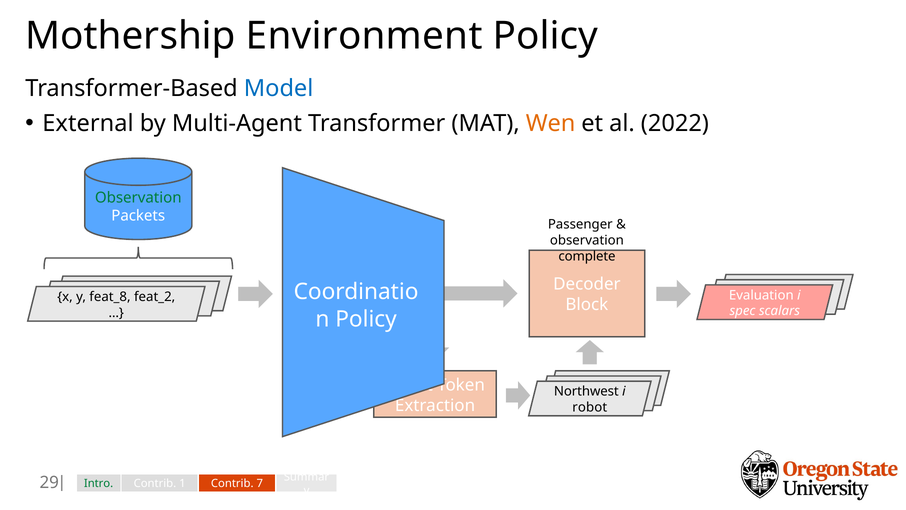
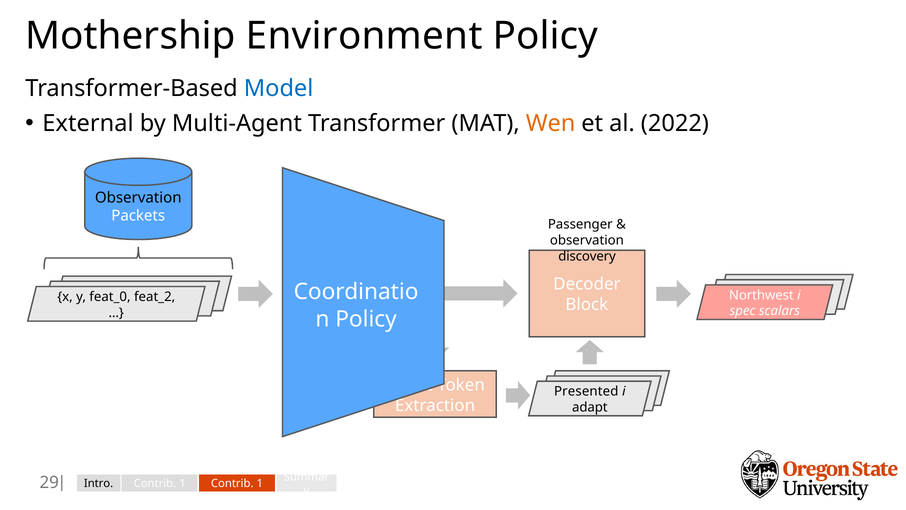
Observation colour: green -> black (138, 197)
complete: complete -> discovery (587, 256)
Evaluation: Evaluation -> Northwest (761, 295)
feat_8: feat_8 -> feat_0 (110, 297)
Northwest: Northwest -> Presented (586, 391)
robot: robot -> adapt (590, 407)
Intro colour: green -> black (99, 483)
1 Contrib 7: 7 -> 1 (260, 483)
